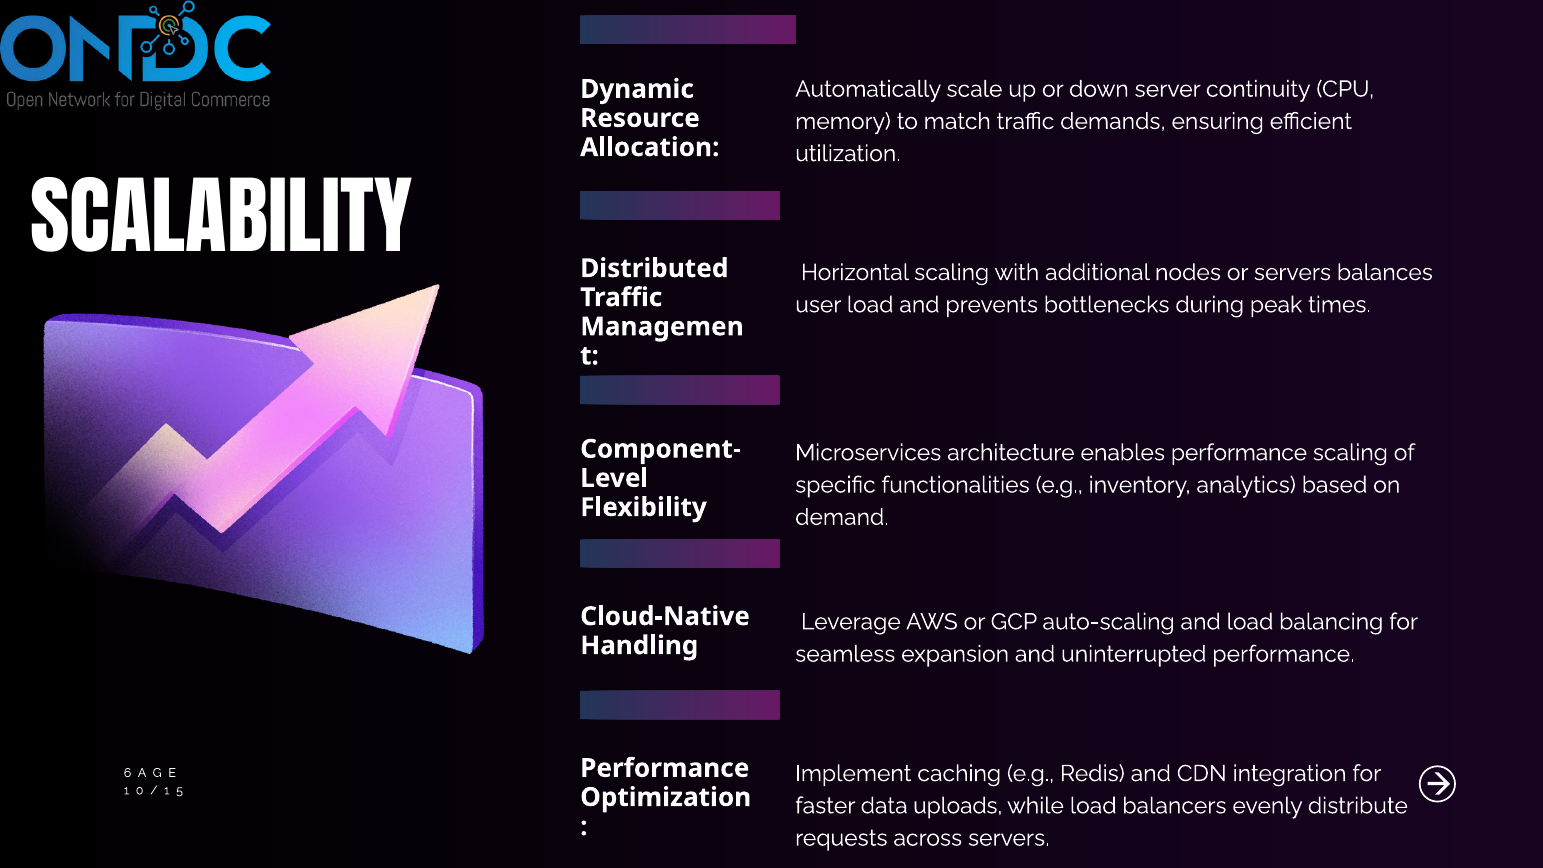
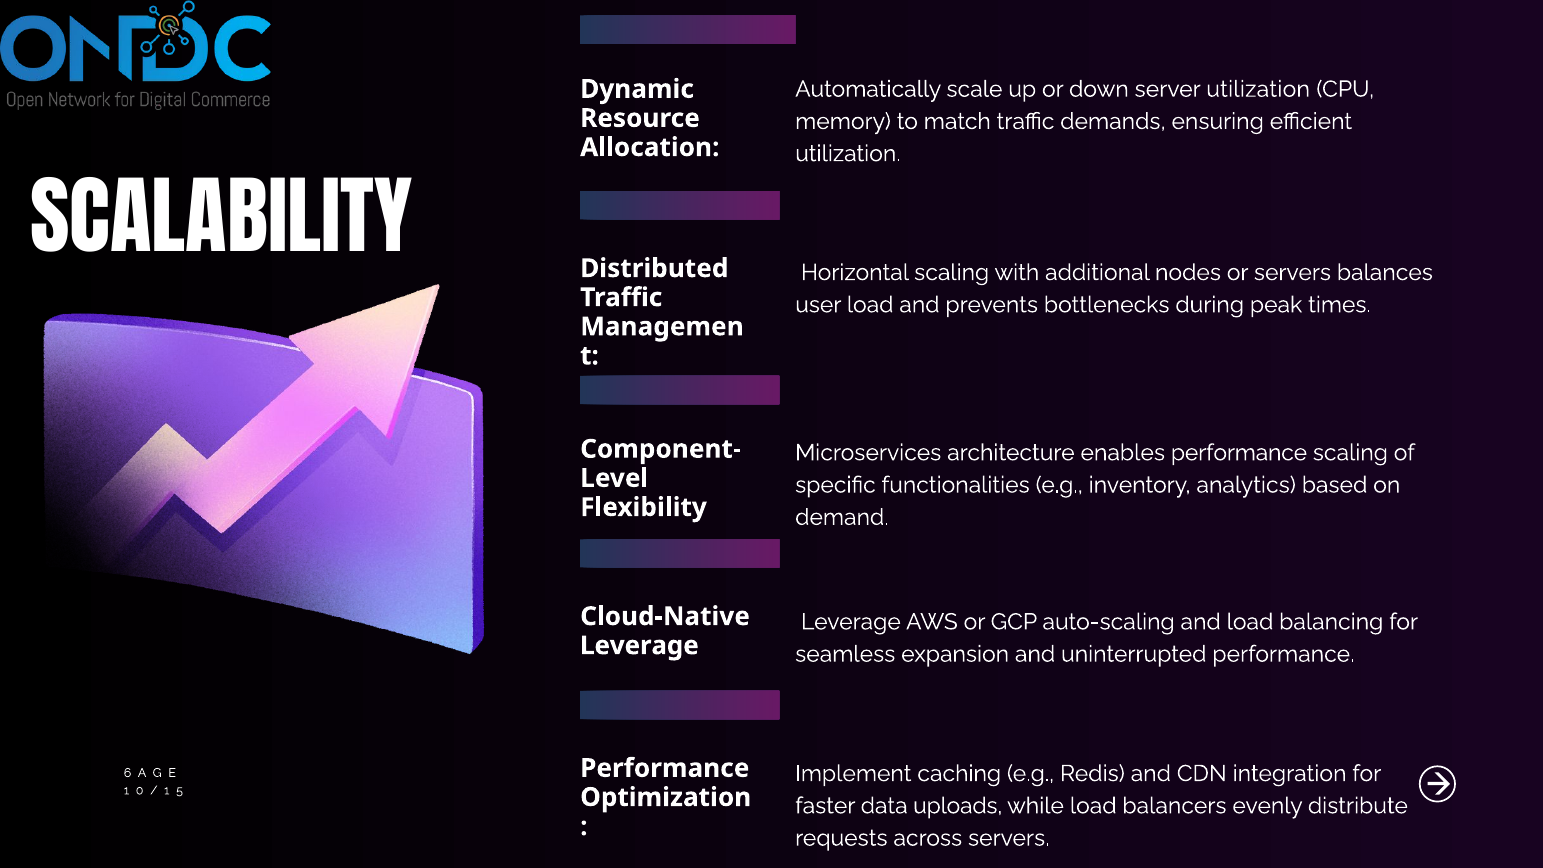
server continuity: continuity -> utilization (1258, 89)
Handling: Handling -> Leverage (639, 646)
